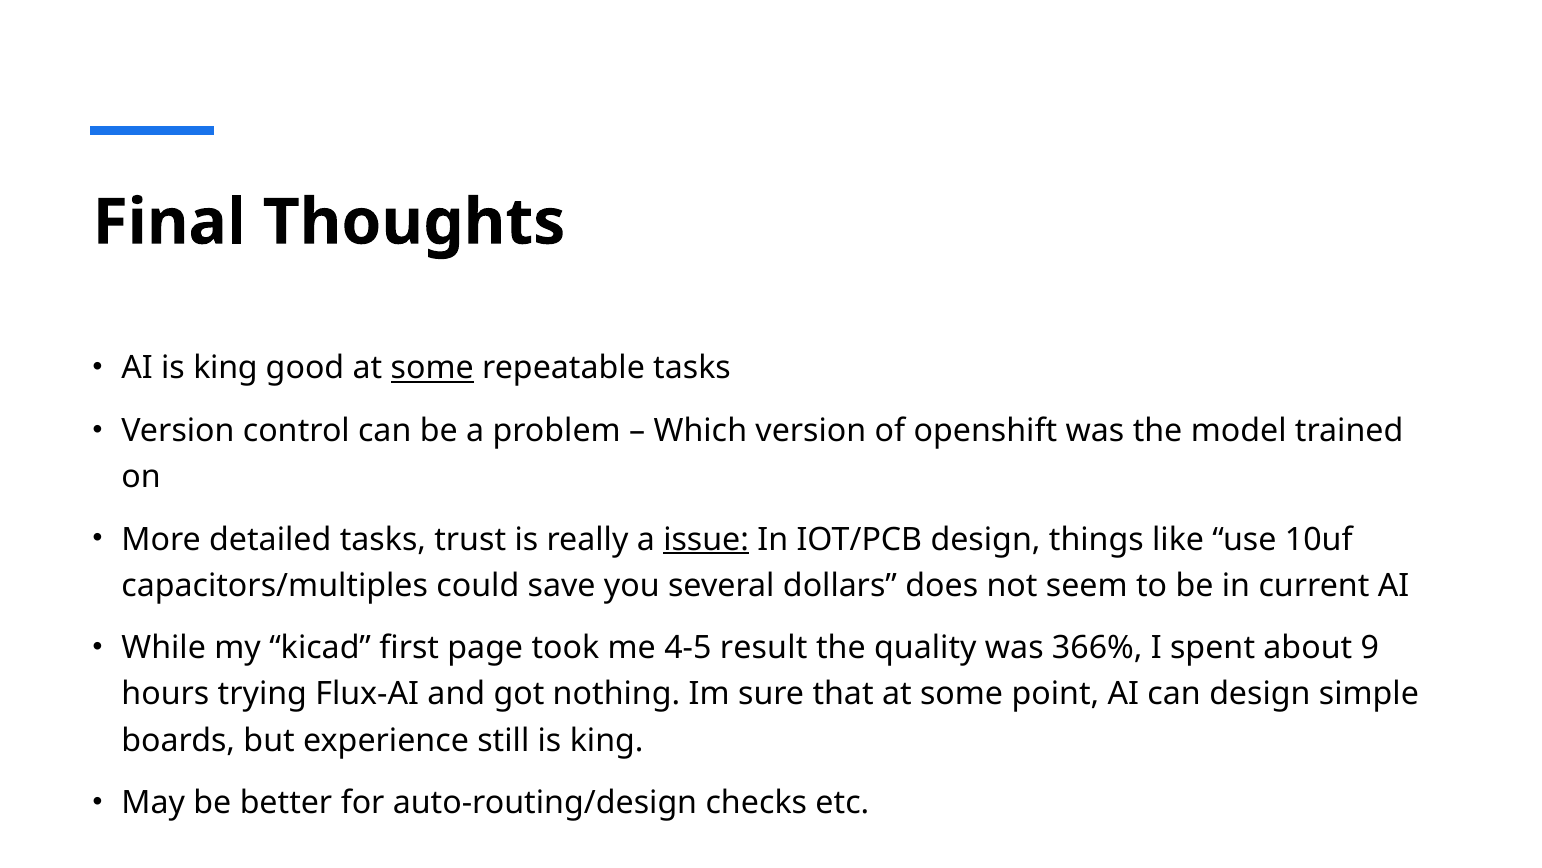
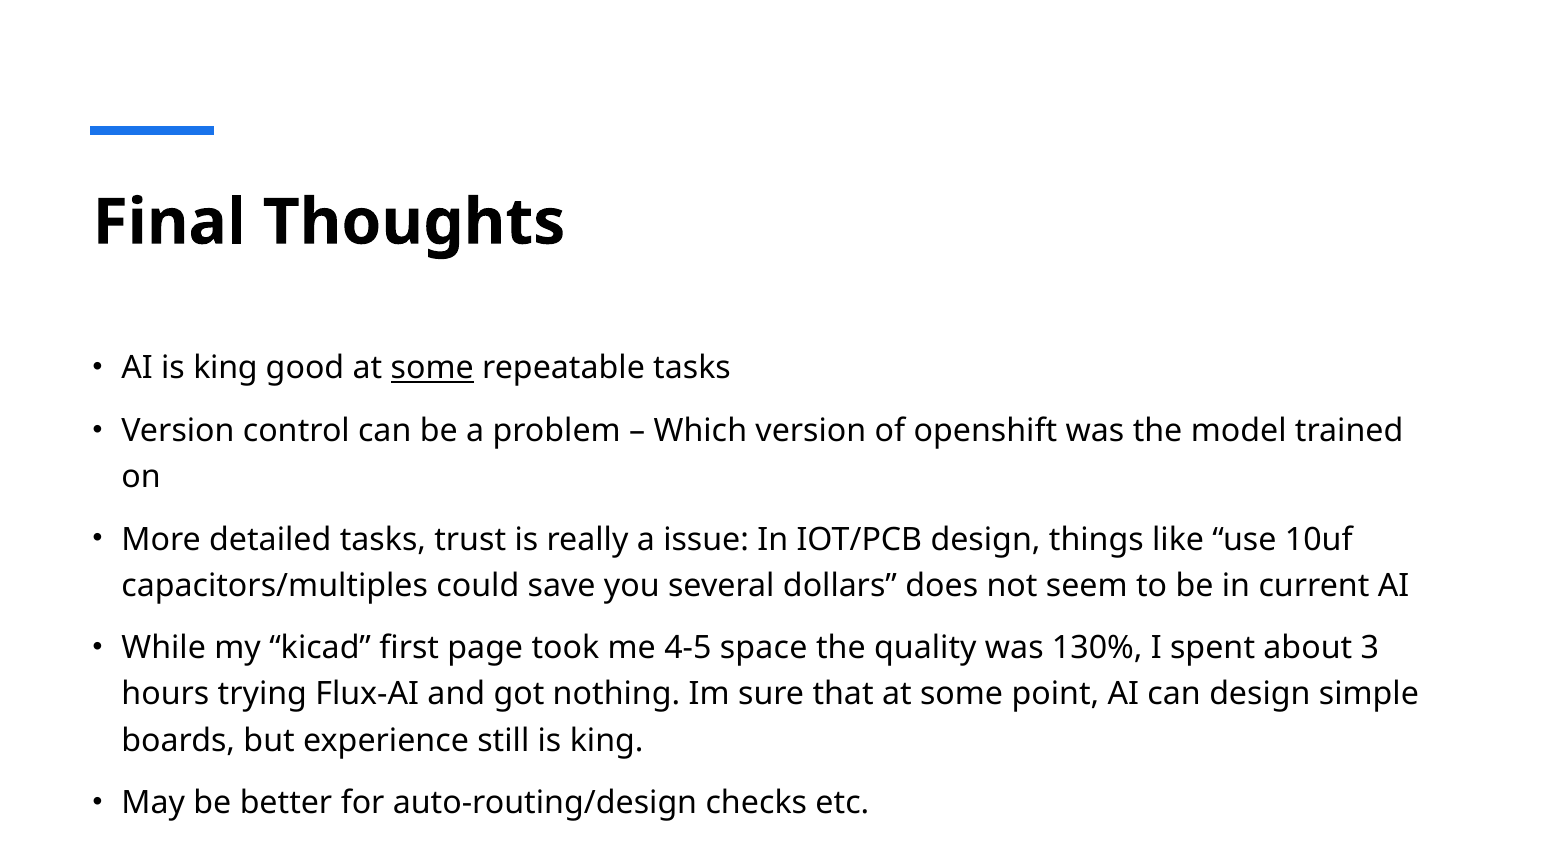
issue underline: present -> none (706, 539)
result: result -> space (764, 648)
366%: 366% -> 130% (1097, 648)
9: 9 -> 3 (1370, 648)
